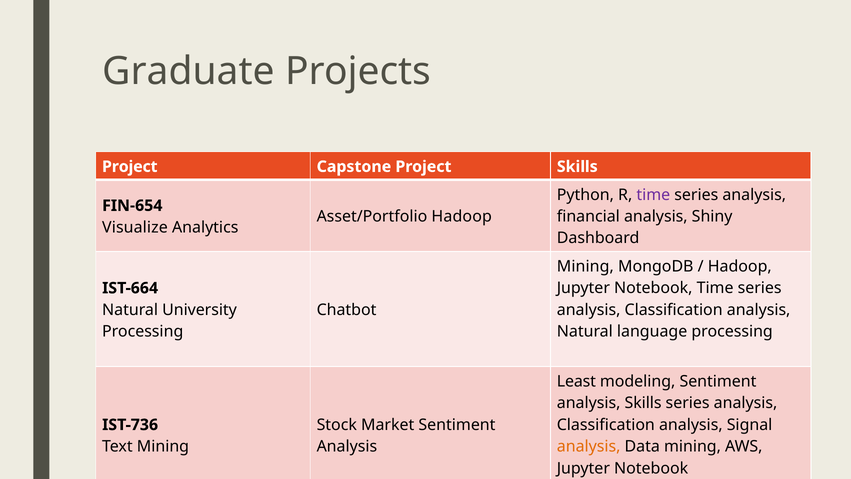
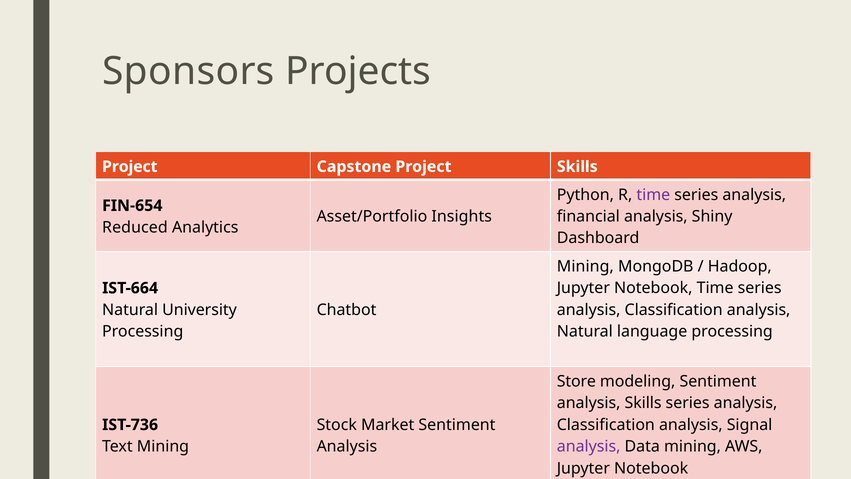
Graduate: Graduate -> Sponsors (188, 72)
Asset/Portfolio Hadoop: Hadoop -> Insights (462, 216)
Visualize: Visualize -> Reduced (135, 227)
Least: Least -> Store (576, 381)
analysis colour: orange -> purple (589, 446)
